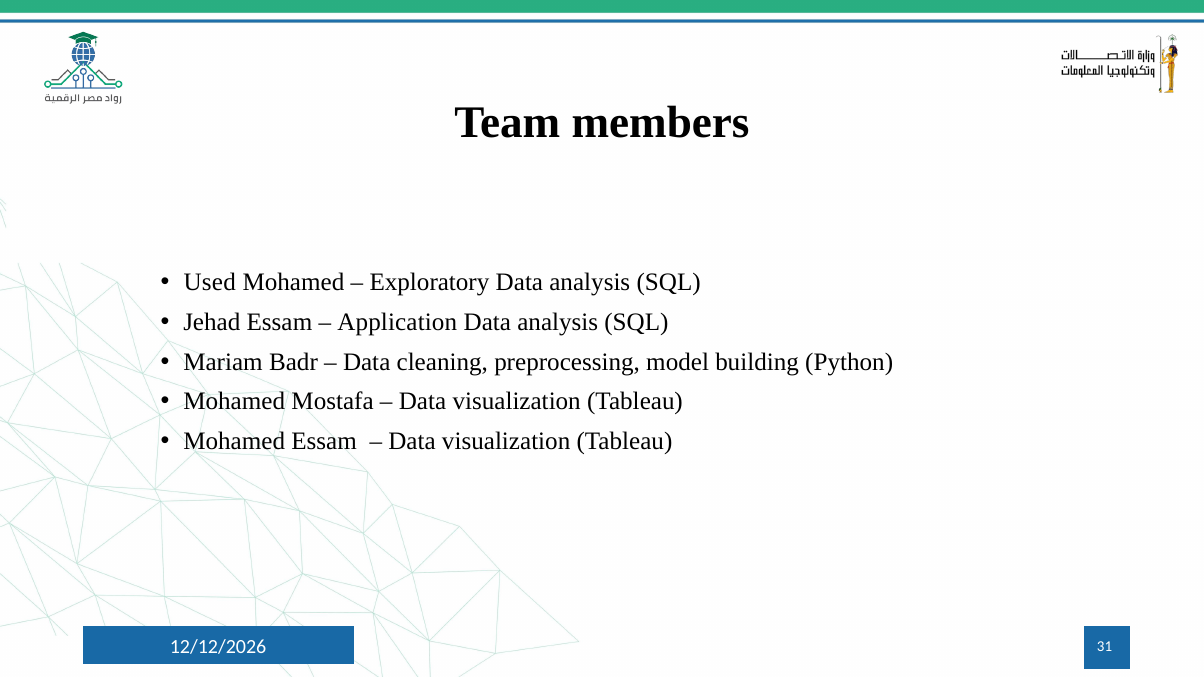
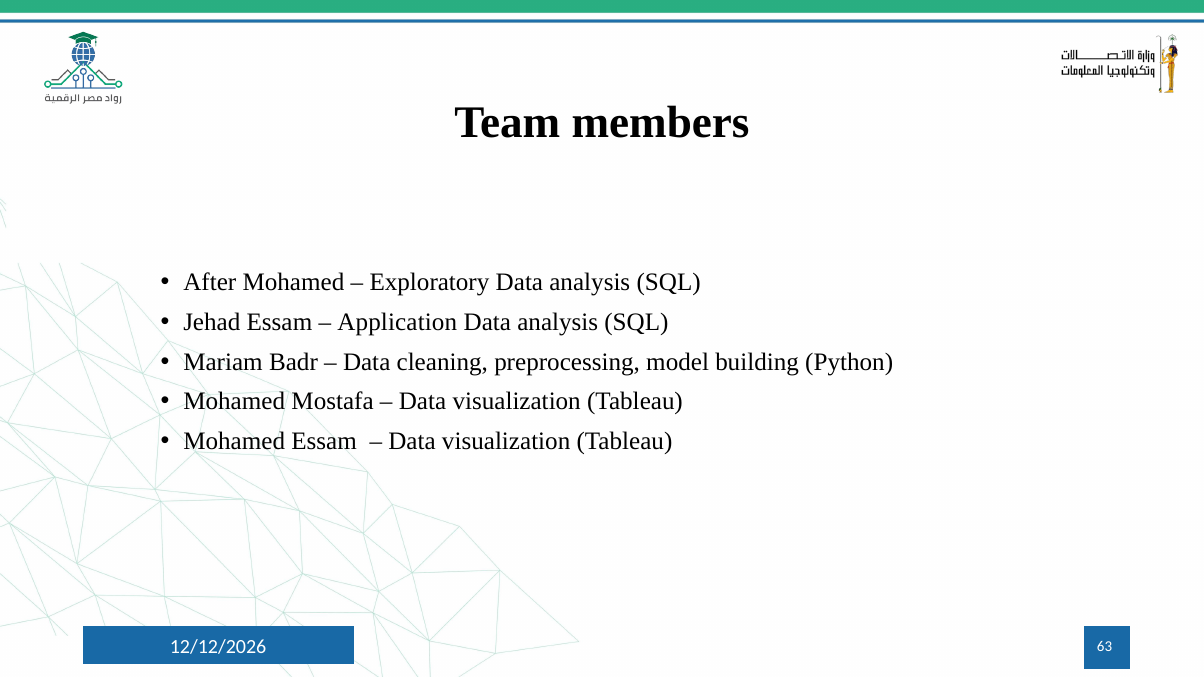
Used: Used -> After (210, 283)
31: 31 -> 63 (1105, 647)
